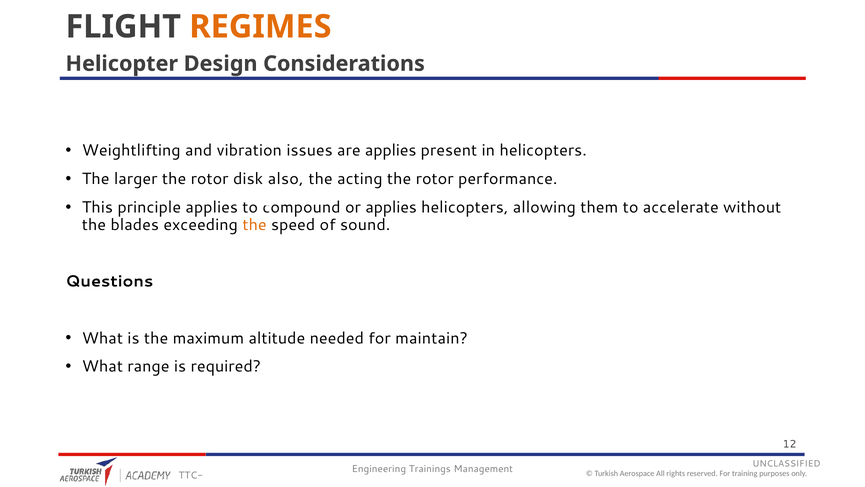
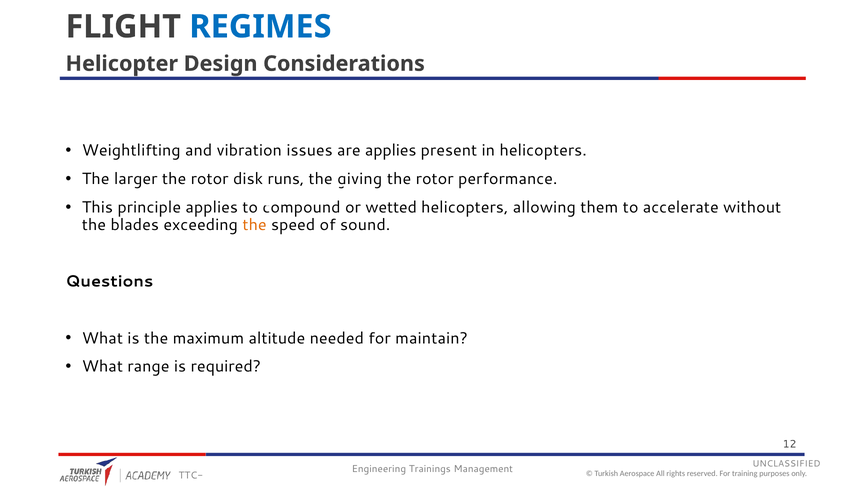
REGIMES colour: orange -> blue (260, 27)
also: also -> runs (286, 179)
acting: acting -> giving (360, 179)
or applies: applies -> wetted (391, 207)
